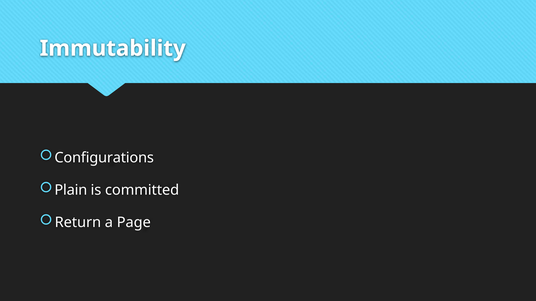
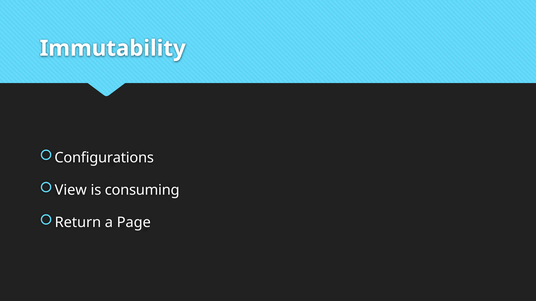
Plain: Plain -> View (71, 190)
committed: committed -> consuming (142, 190)
